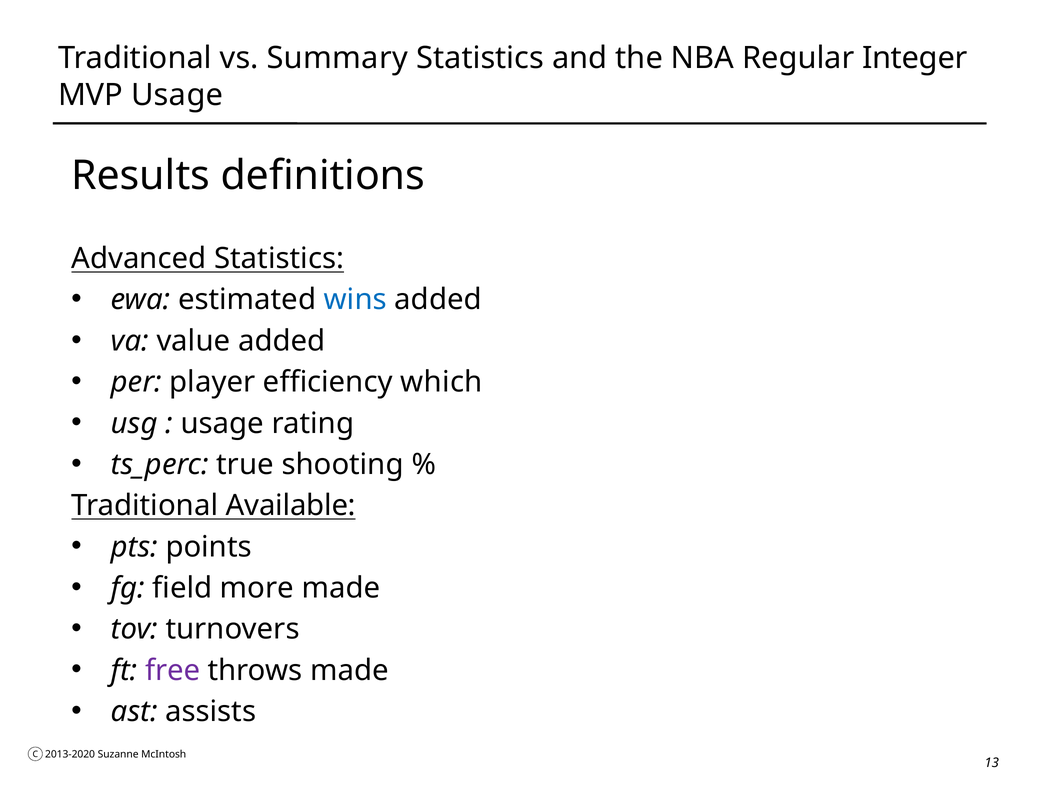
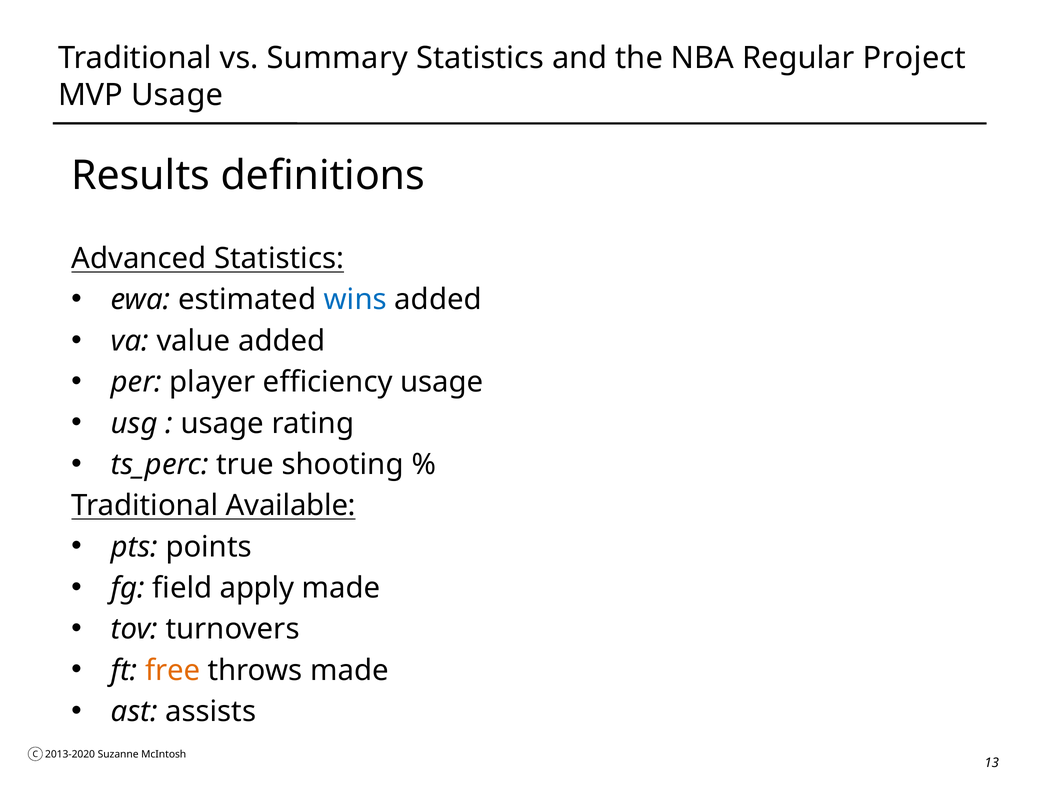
Integer: Integer -> Project (914, 58)
efficiency which: which -> usage (442, 382)
more: more -> apply (257, 588)
free colour: purple -> orange (173, 670)
